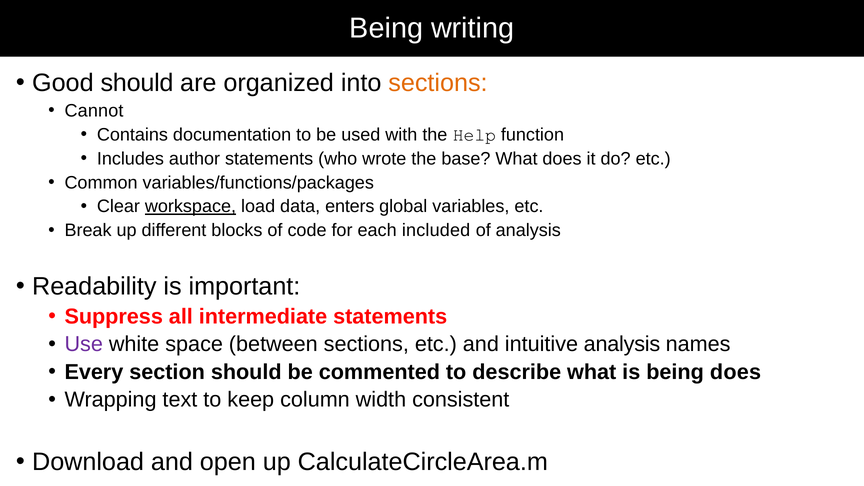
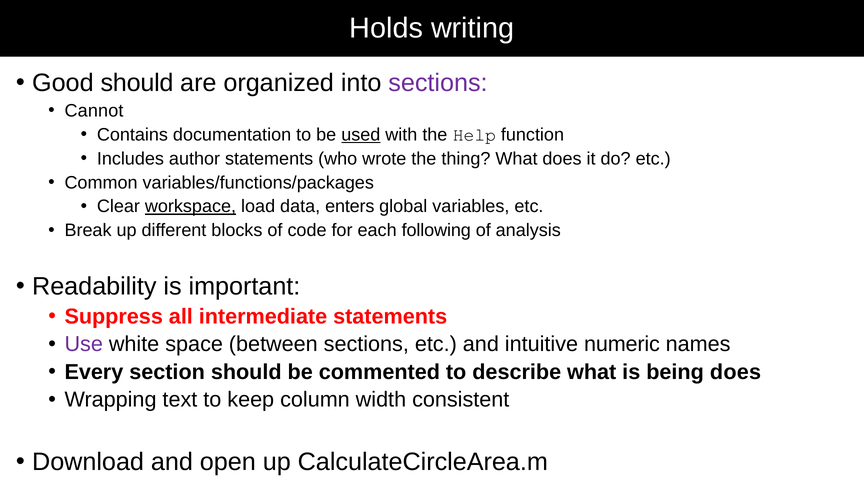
Being: Being -> Holds (386, 28)
sections colour: orange -> purple (438, 83)
used underline: none -> present (361, 135)
base: base -> thing (466, 159)
included: included -> following (436, 230)
intuitive analysis: analysis -> numeric (622, 344)
